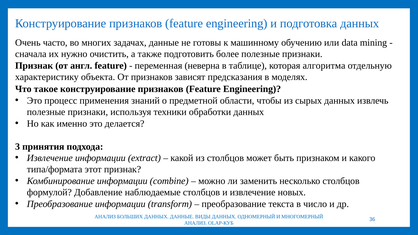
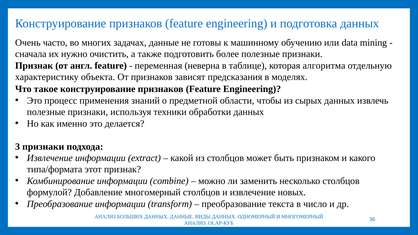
3 принятия: принятия -> признаки (43, 147)
Добавление наблюдаемые: наблюдаемые -> многомерный (153, 193)
